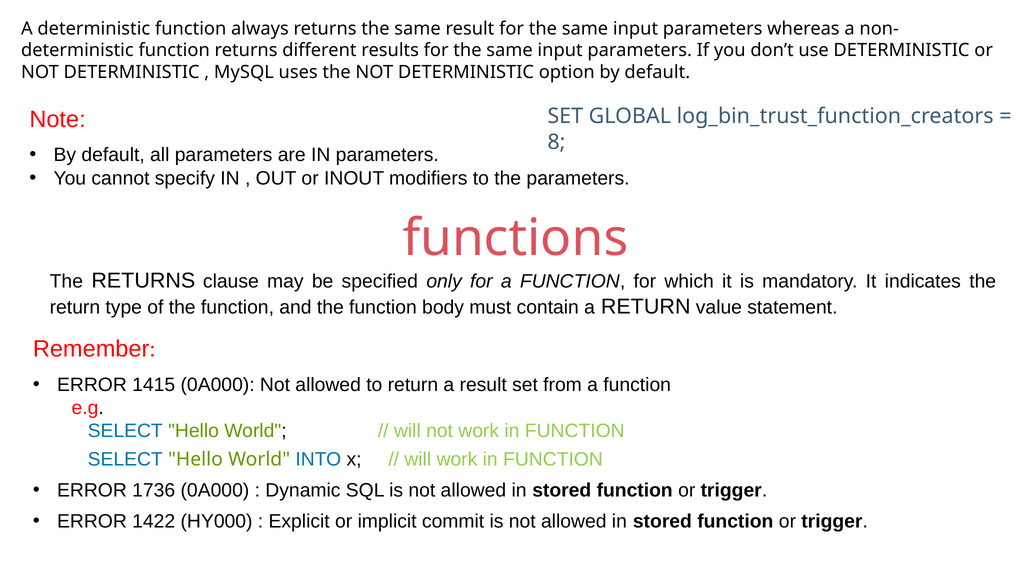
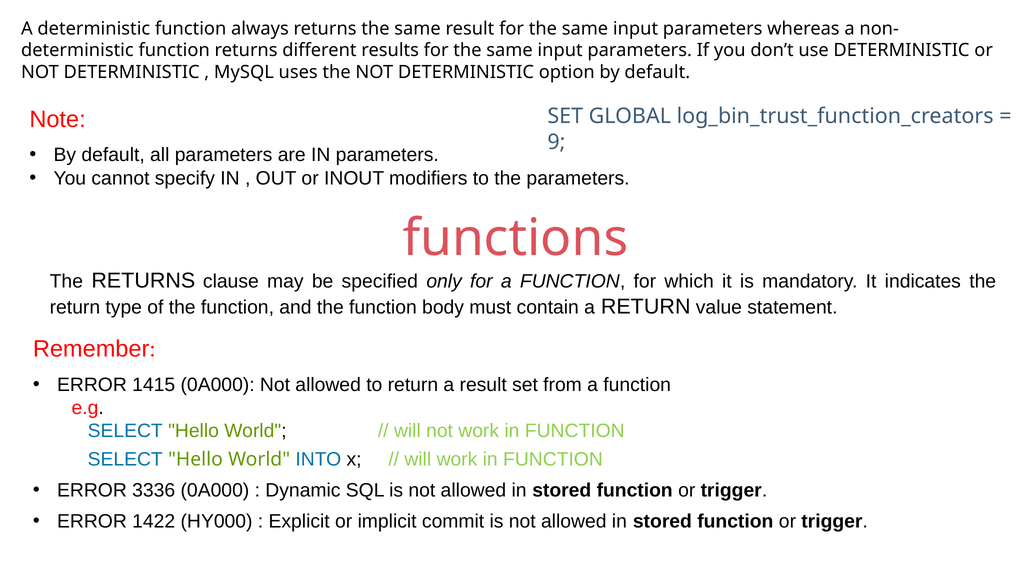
8: 8 -> 9 (556, 142)
1736: 1736 -> 3336 (154, 490)
